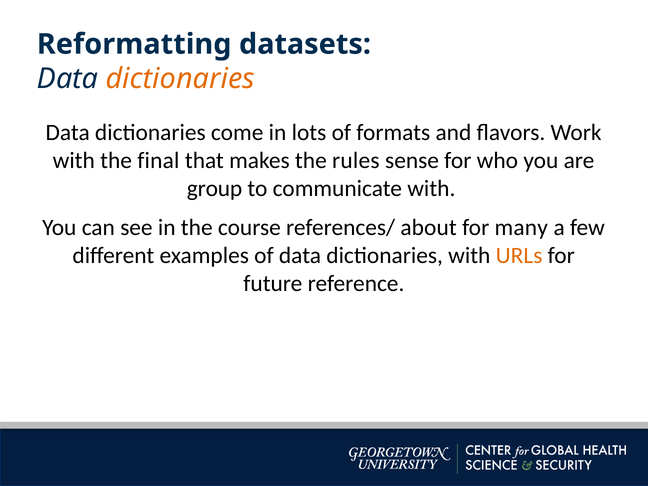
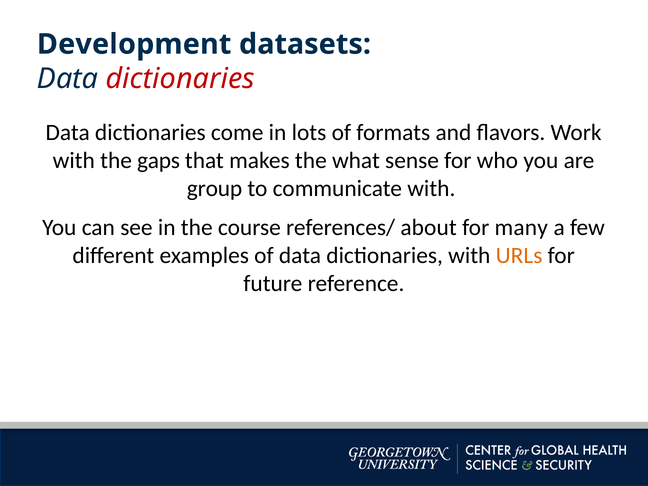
Reformatting: Reformatting -> Development (134, 44)
dictionaries colour: orange -> red (180, 79)
final: final -> gaps (159, 161)
rules: rules -> what (356, 161)
